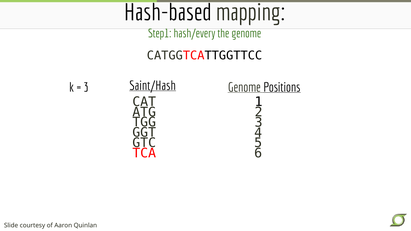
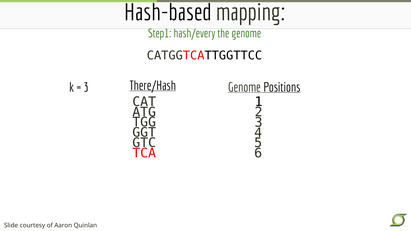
Saint/Hash: Saint/Hash -> There/Hash (153, 86)
